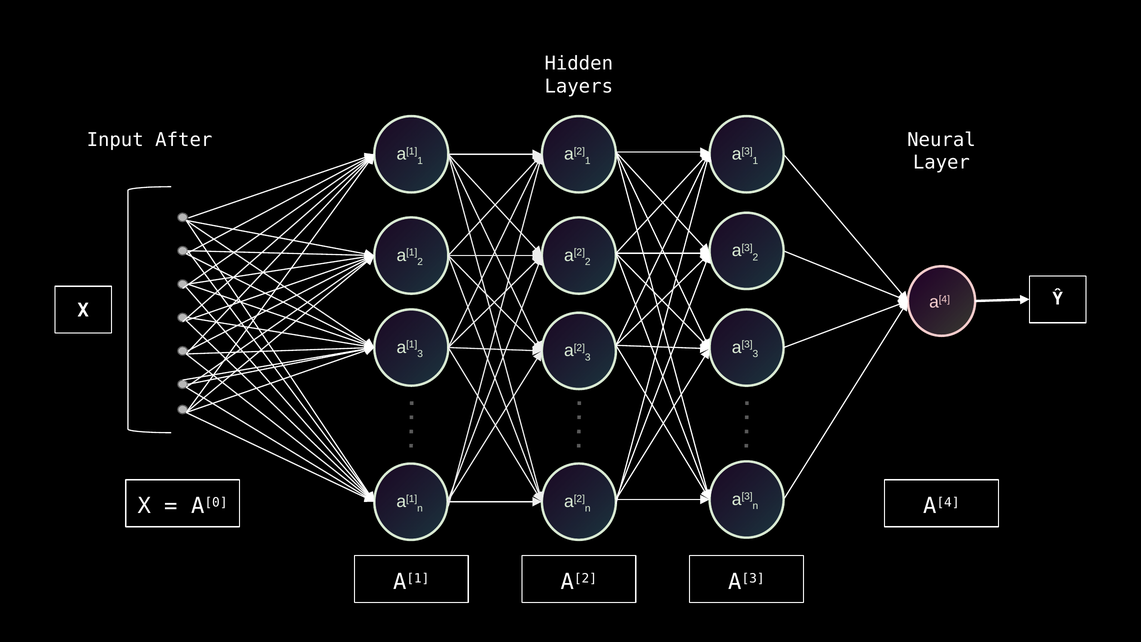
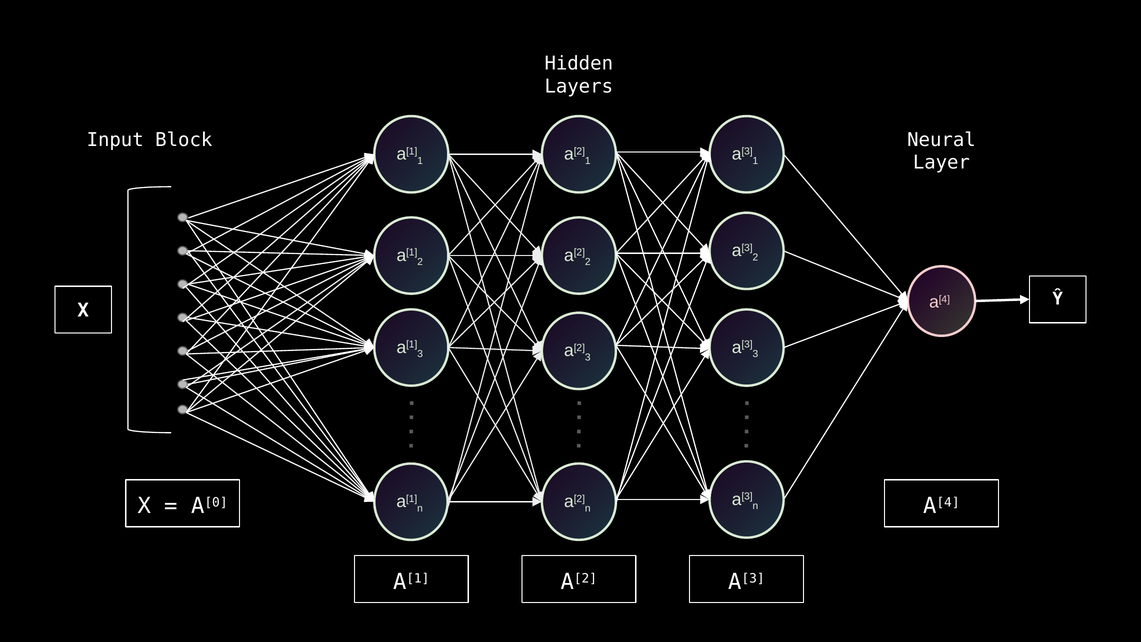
After: After -> Block (184, 140)
